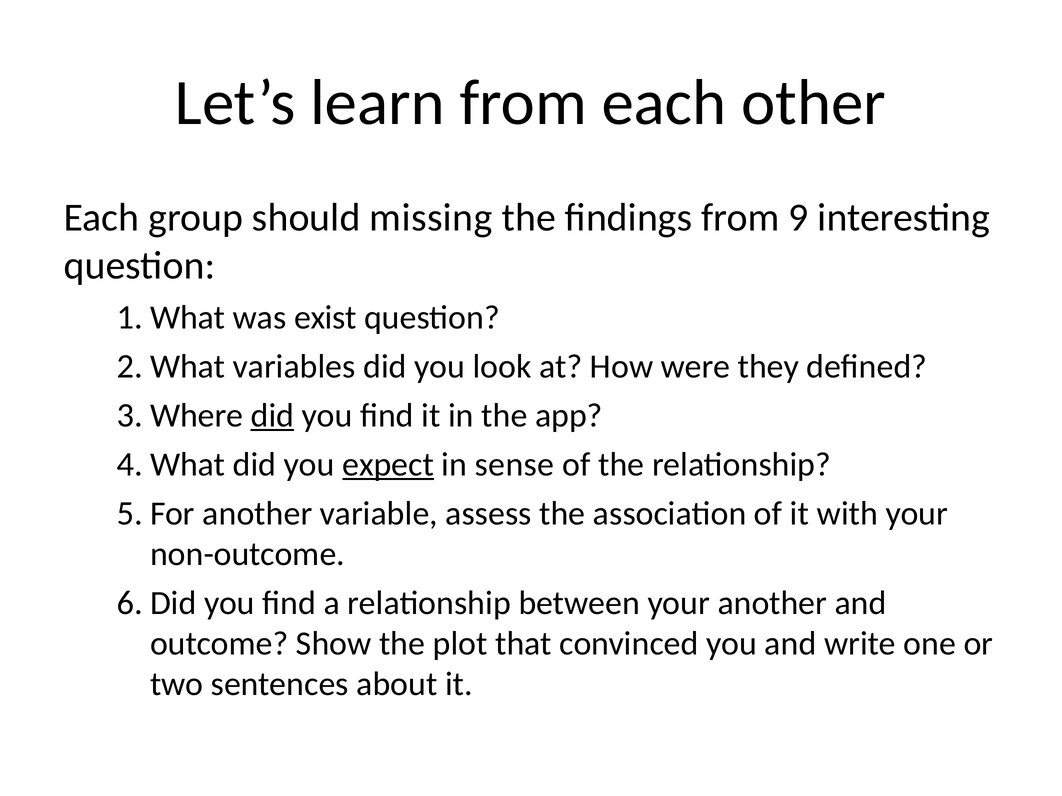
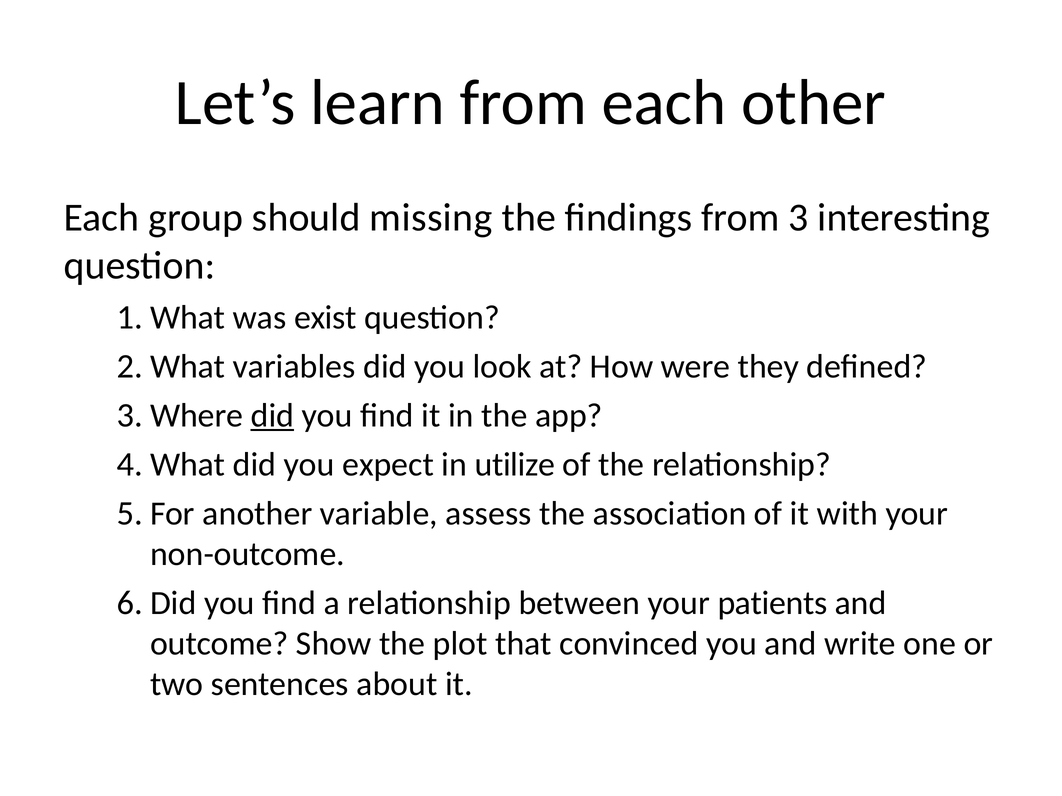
9: 9 -> 3 (798, 218)
expect underline: present -> none (388, 465)
sense: sense -> utilize (515, 465)
your another: another -> patients (773, 603)
